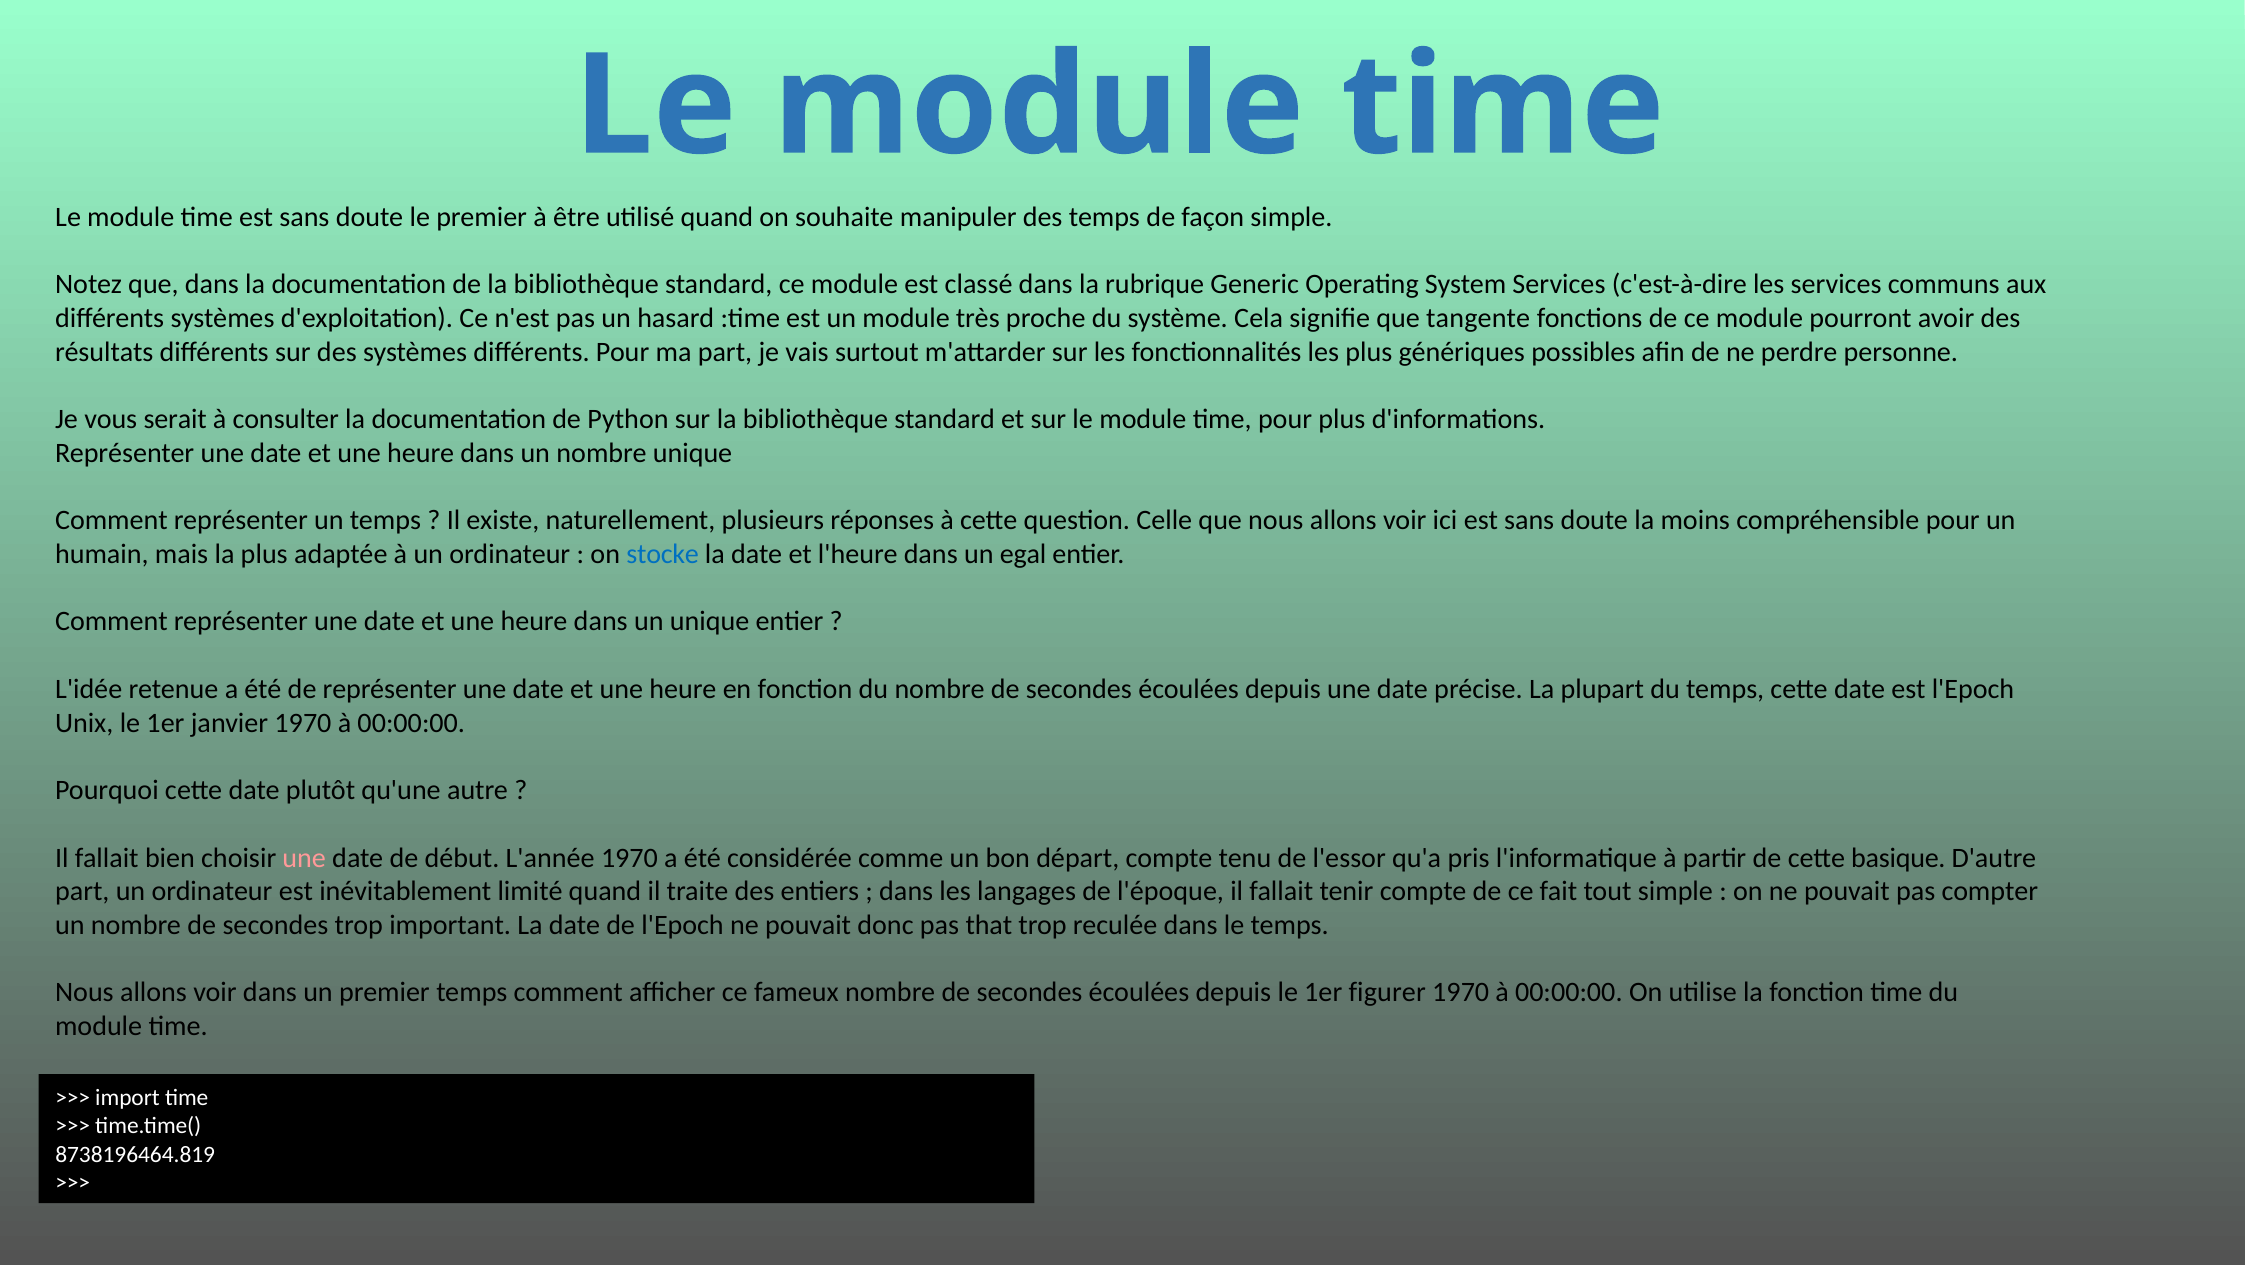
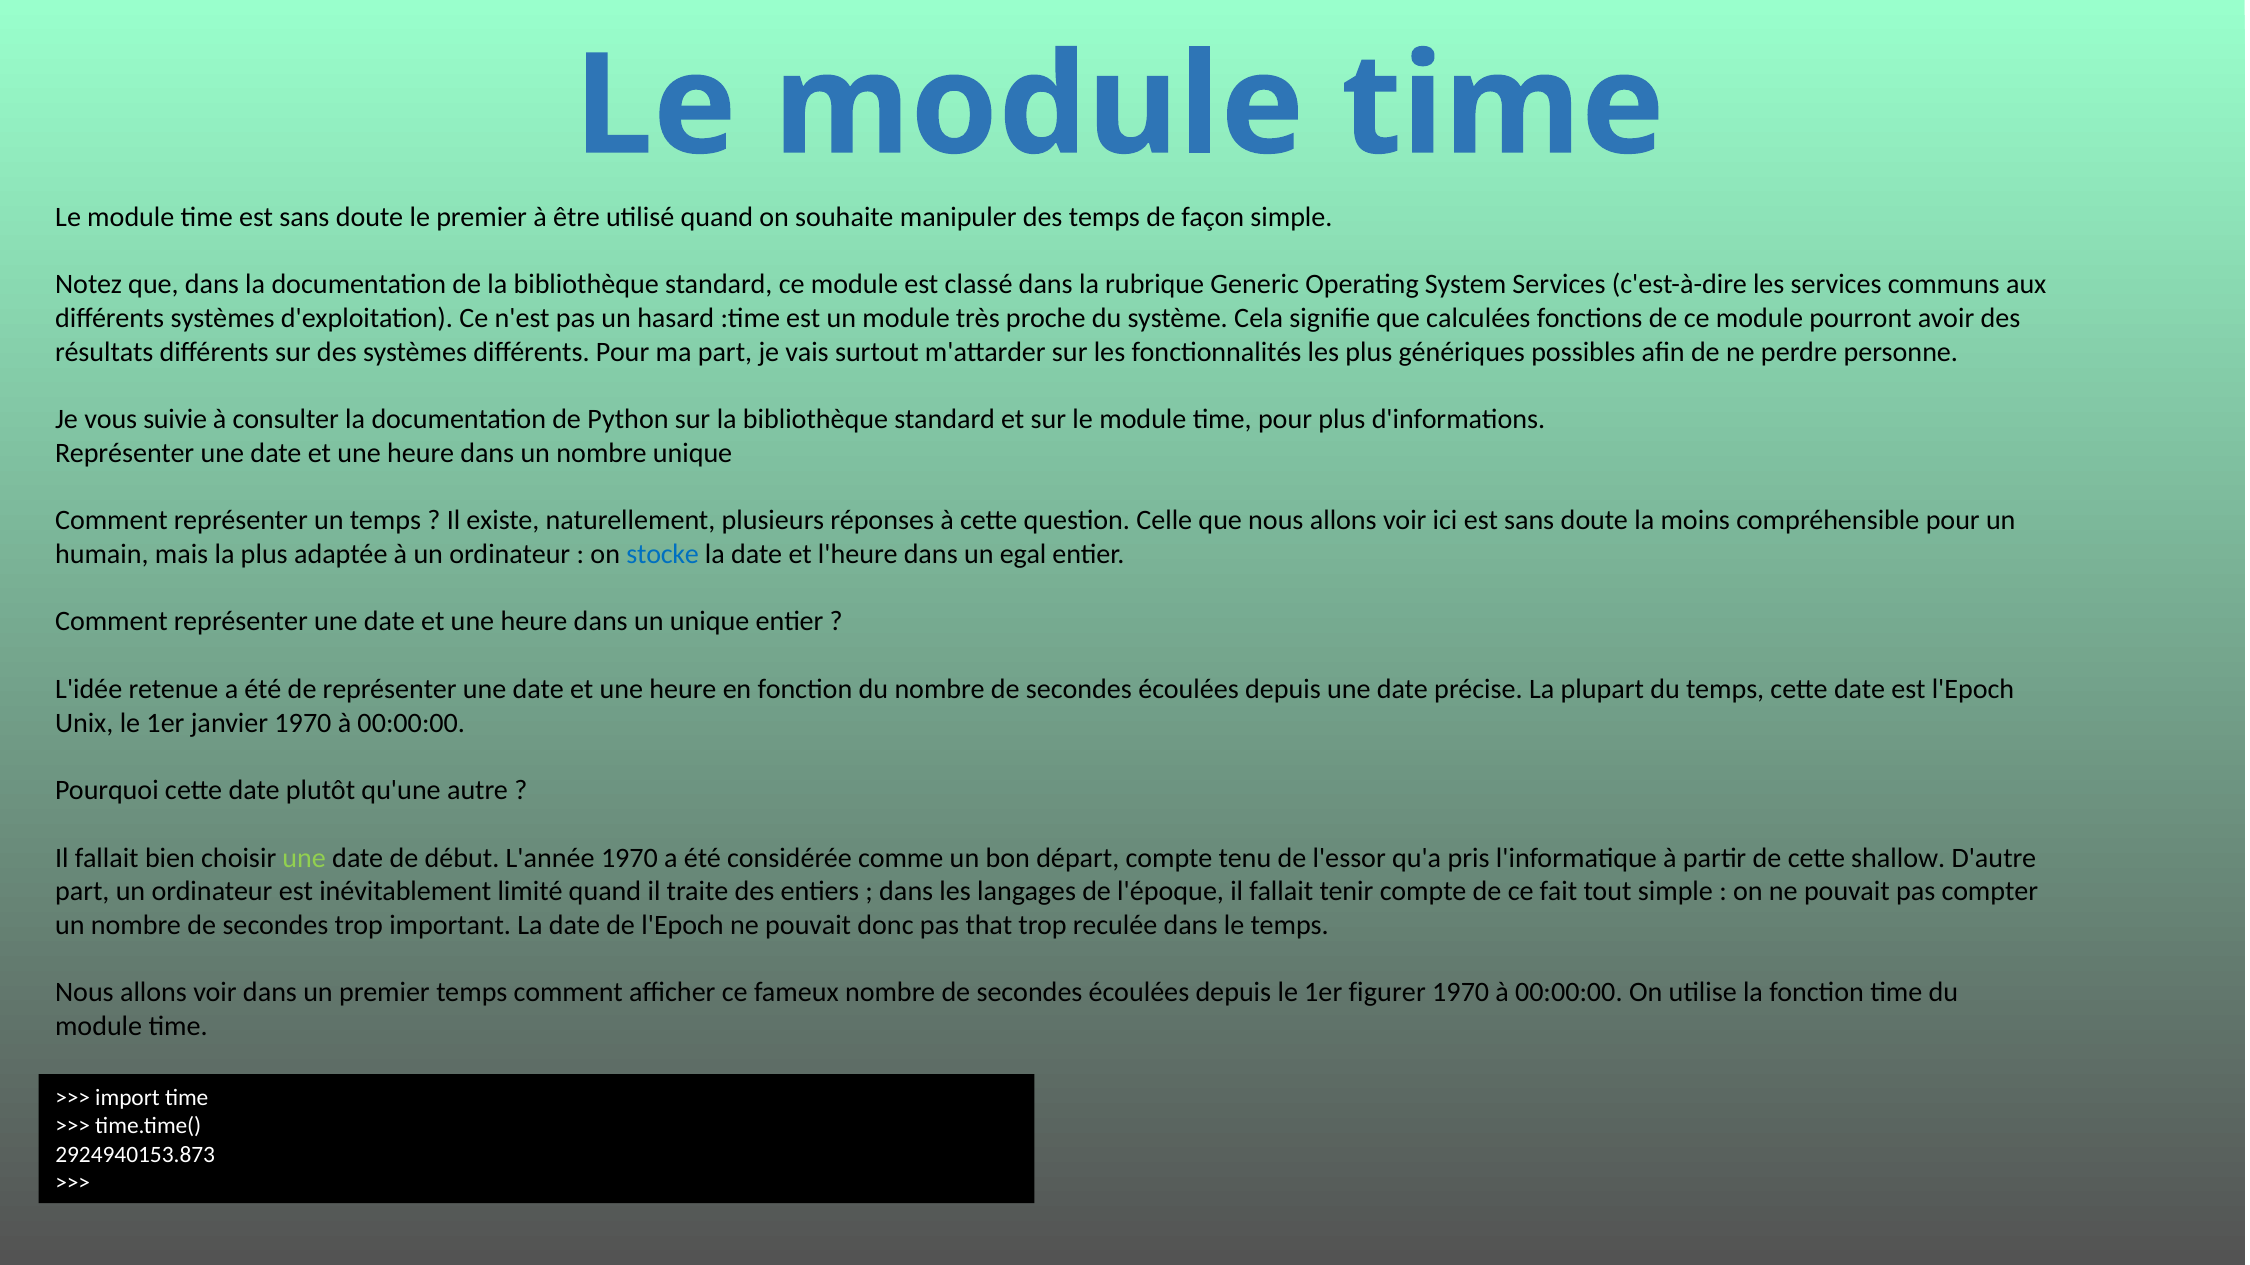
tangente: tangente -> calculées (1478, 318)
serait: serait -> suivie (175, 419)
une colour: pink -> light green (304, 858)
basique: basique -> shallow (1898, 858)
8738196464.819: 8738196464.819 -> 2924940153.873 (135, 1155)
